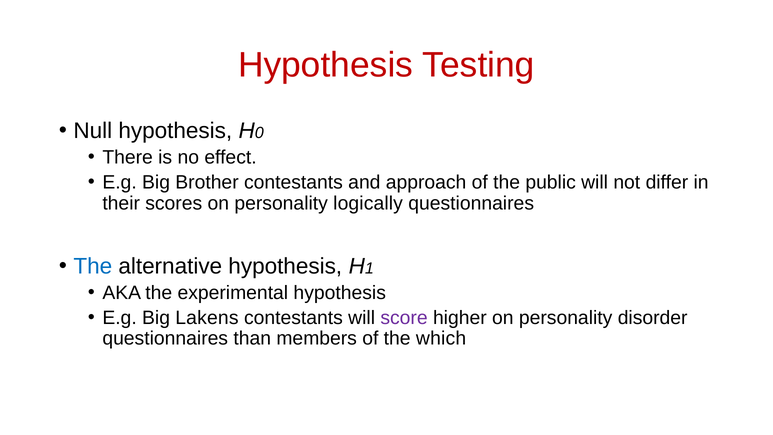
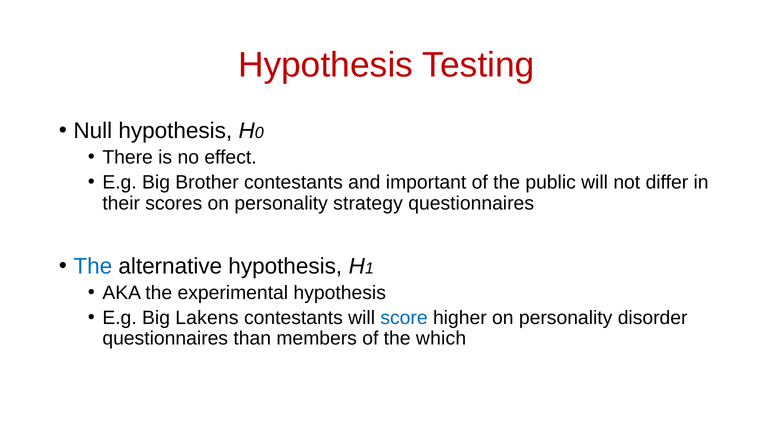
approach: approach -> important (426, 182)
logically: logically -> strategy (368, 203)
score colour: purple -> blue (404, 318)
